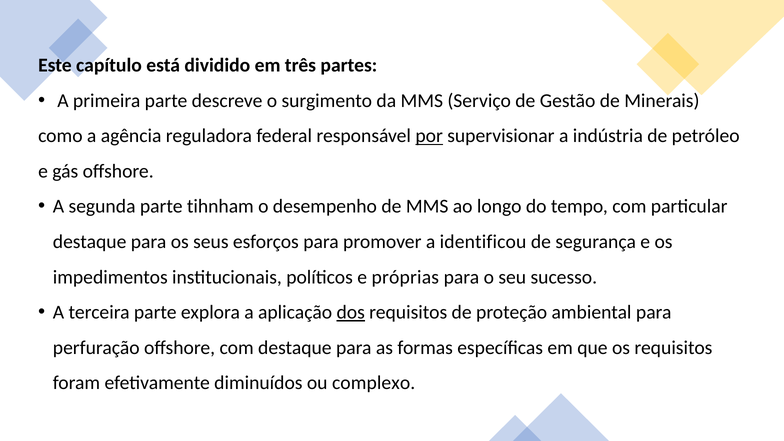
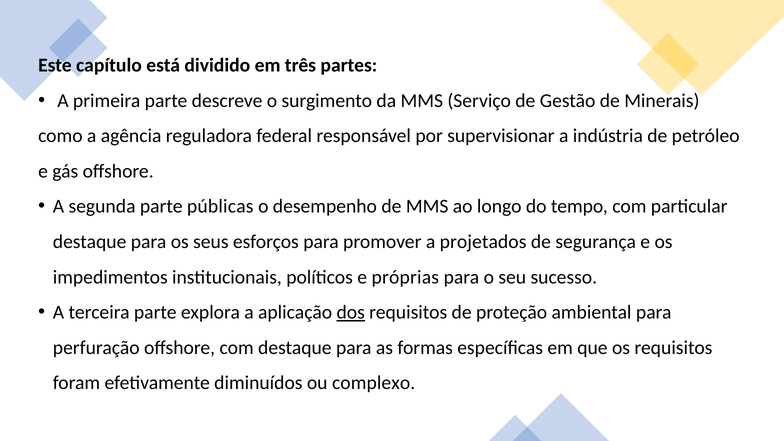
por underline: present -> none (429, 136)
tihnham: tihnham -> públicas (220, 206)
identificou: identificou -> projetados (483, 242)
